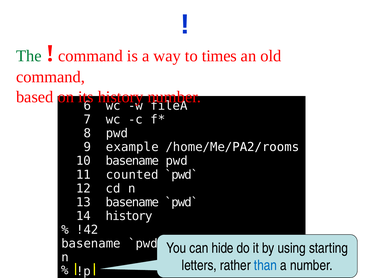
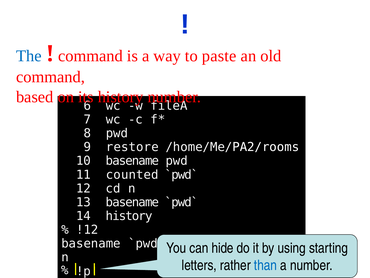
The colour: green -> blue (29, 56)
times: times -> paste (219, 56)
example: example -> restore (132, 147)
!42: !42 -> !12 (87, 229)
